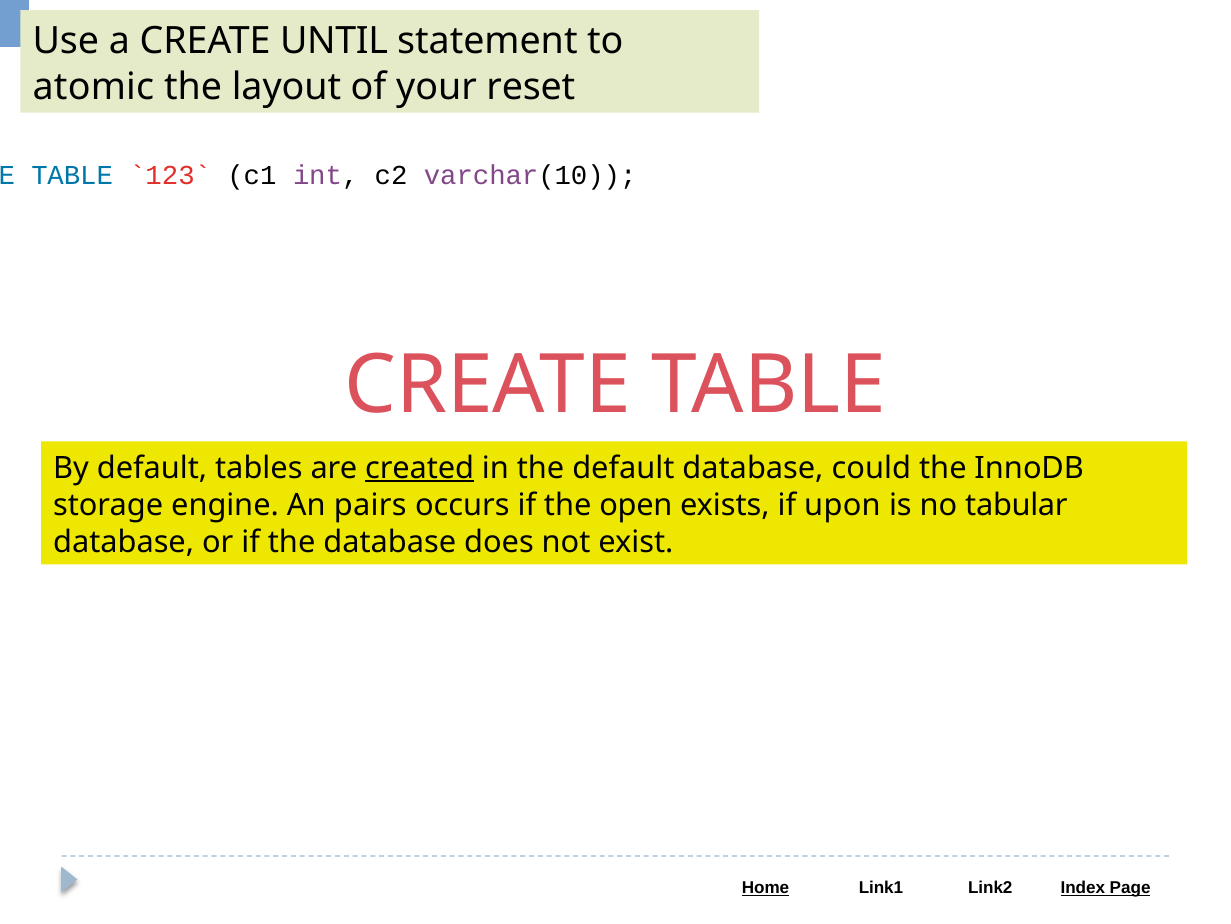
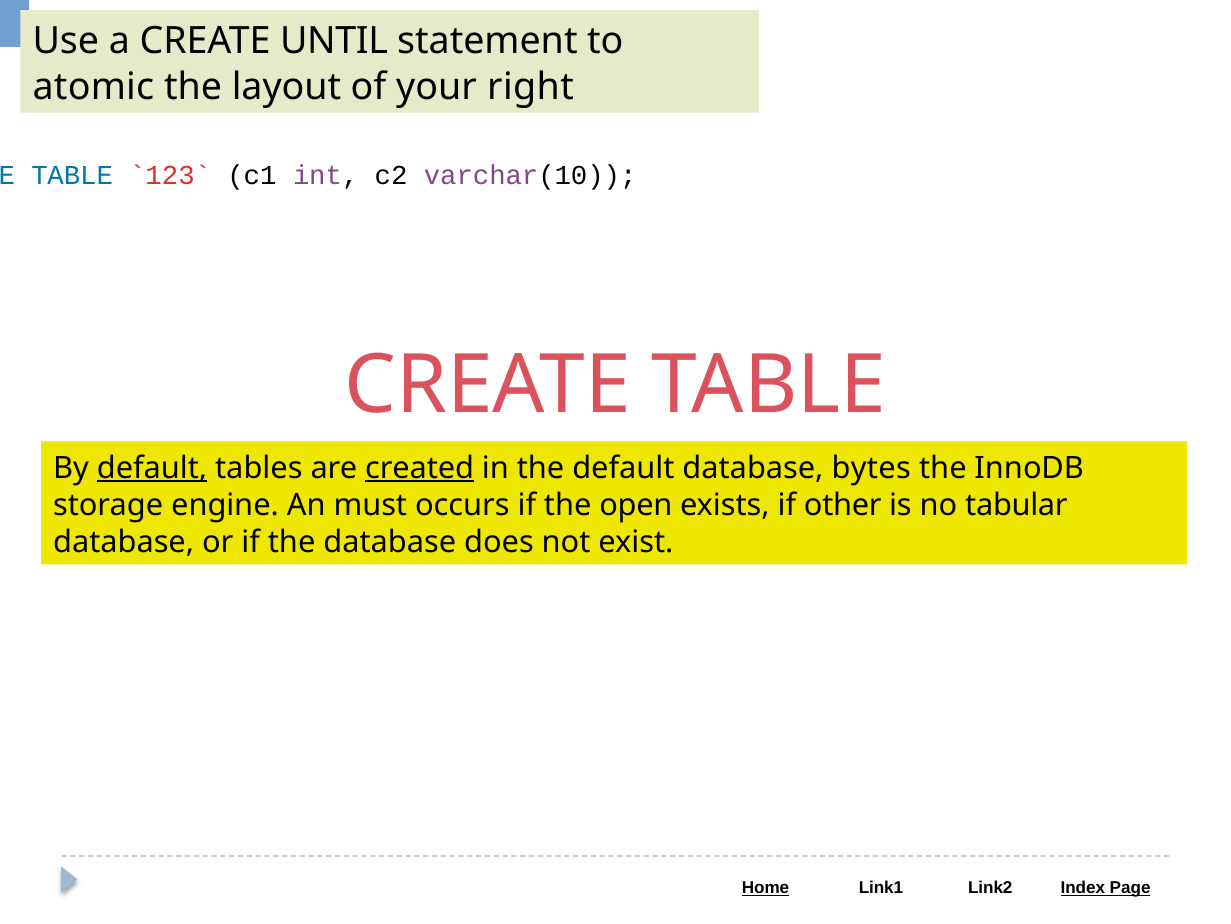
reset: reset -> right (530, 87)
default underline: none -> present (152, 468)
could: could -> bytes (871, 468)
pairs: pairs -> must (370, 505)
upon: upon -> other (843, 505)
